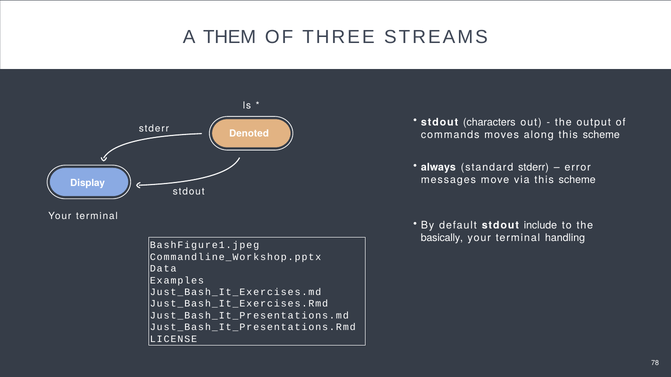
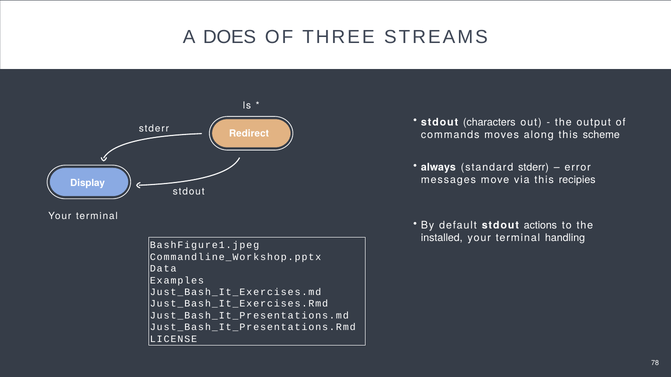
THEM: THEM -> DOES (230, 37)
Denoted: Denoted -> Redirect (249, 134)
via this scheme: scheme -> recipies (577, 180)
include: include -> actions (540, 226)
basically: basically -> installed (442, 238)
